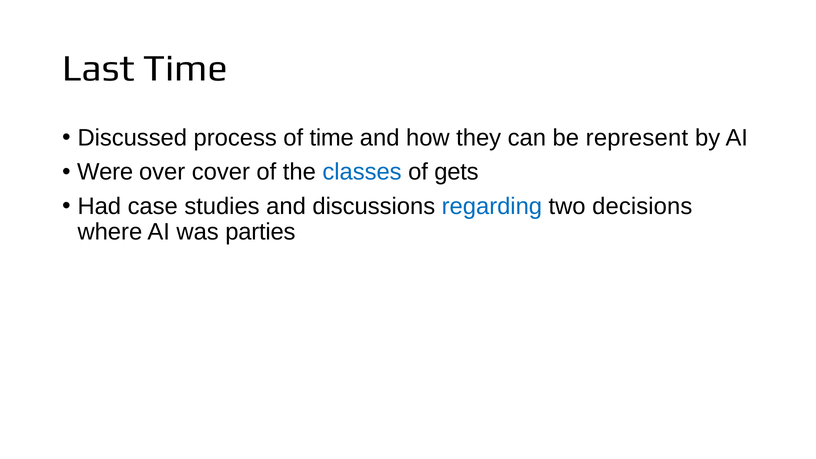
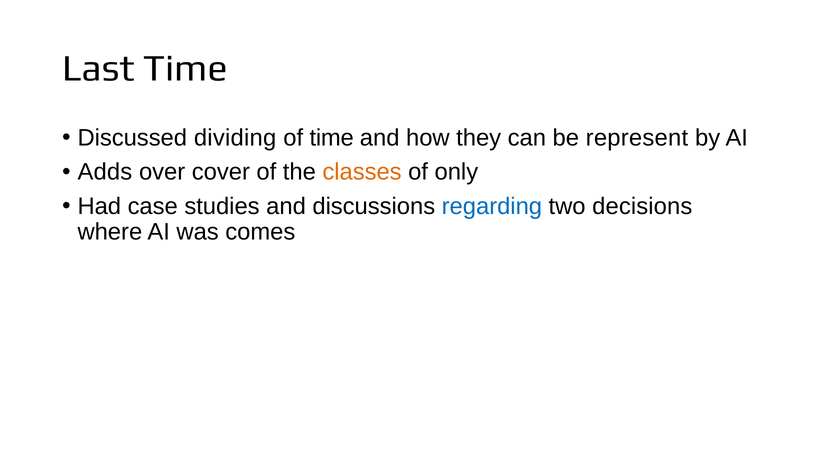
process: process -> dividing (235, 138)
Were: Were -> Adds (105, 172)
classes colour: blue -> orange (362, 172)
gets: gets -> only (456, 172)
parties: parties -> comes (260, 232)
